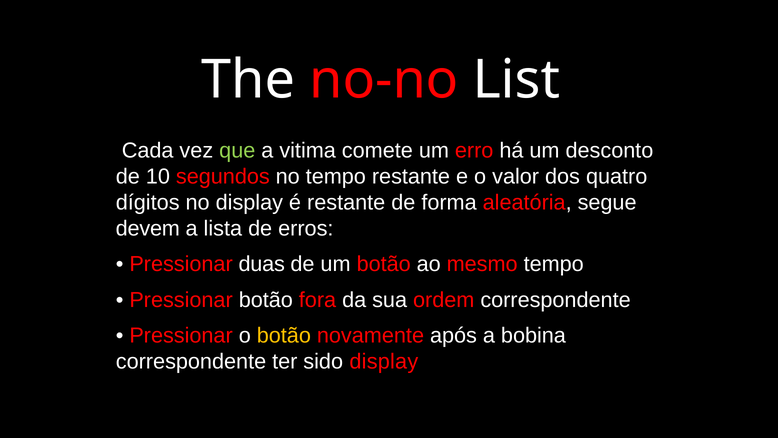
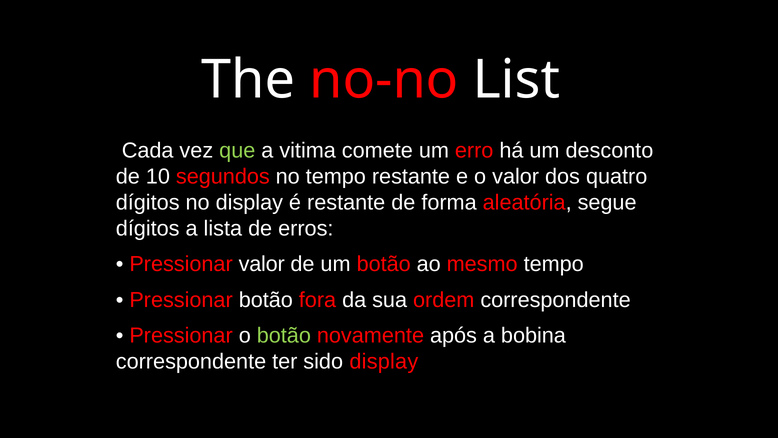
devem: devem -> dígitos (148, 229)
Pressionar duas: duas -> valor (262, 264)
botão colour: yellow -> light green (284, 335)
